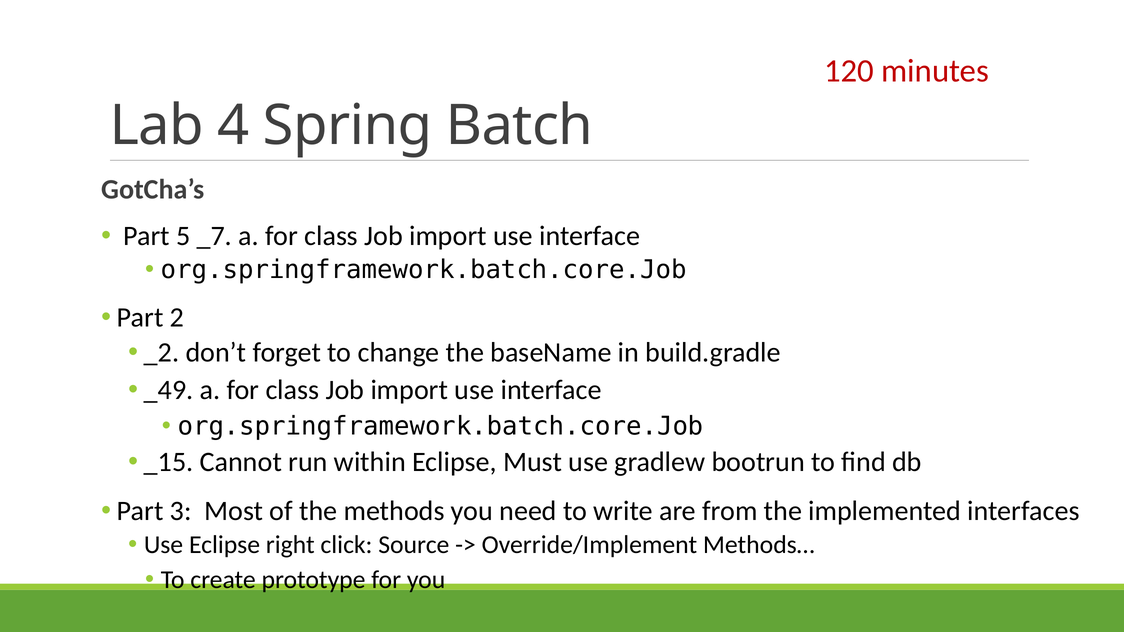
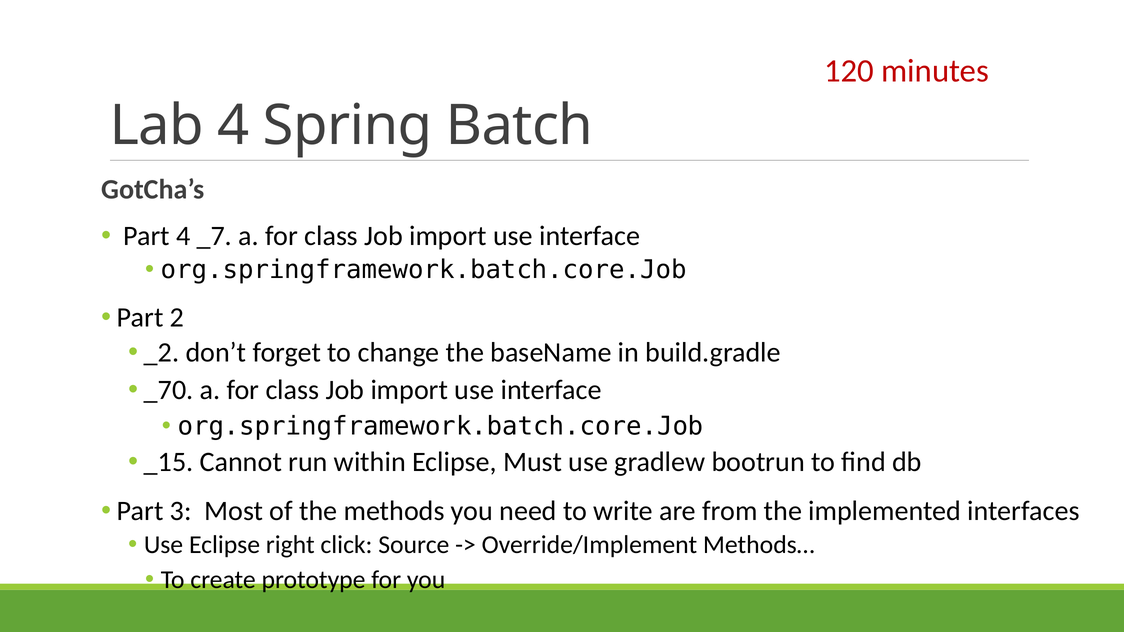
Part 5: 5 -> 4 (183, 236)
_49: _49 -> _70 (169, 390)
